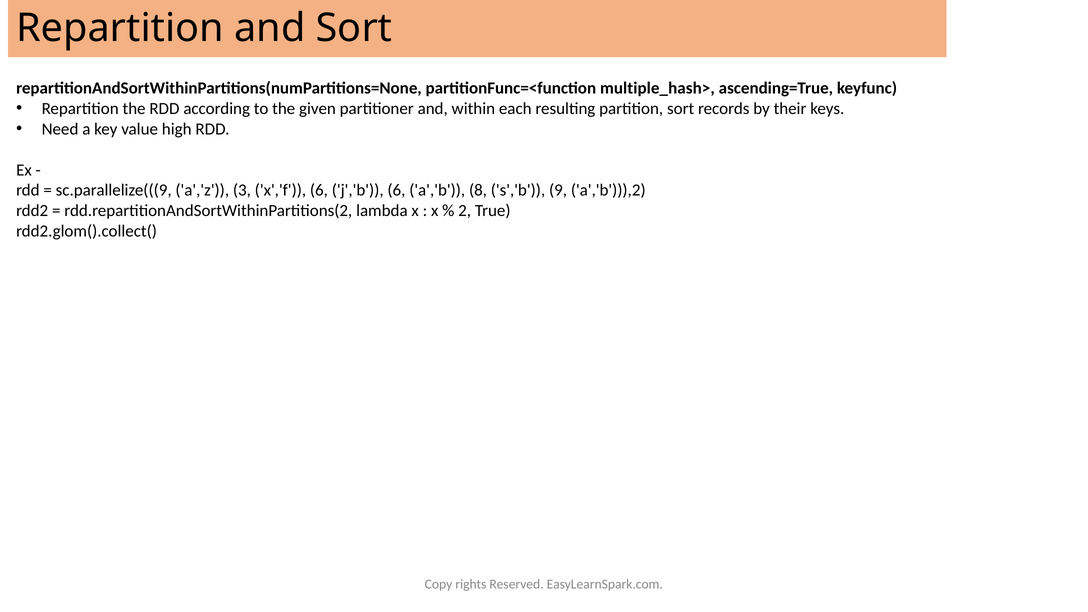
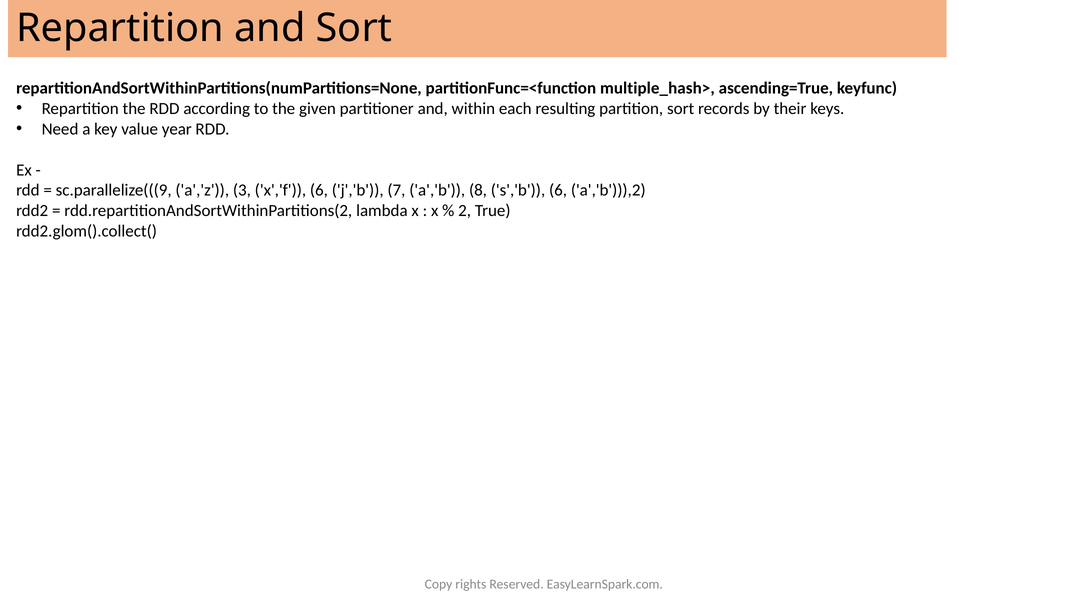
high: high -> year (177, 129)
j','b 6: 6 -> 7 (396, 190)
s','b 9: 9 -> 6 (558, 190)
